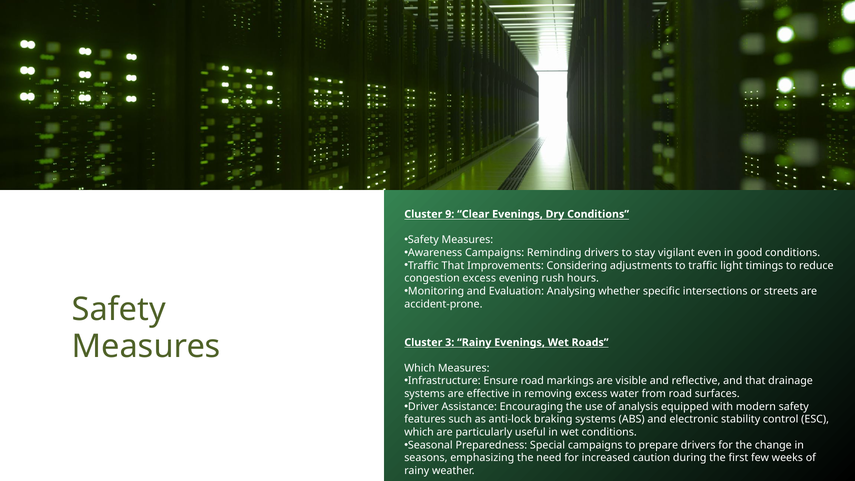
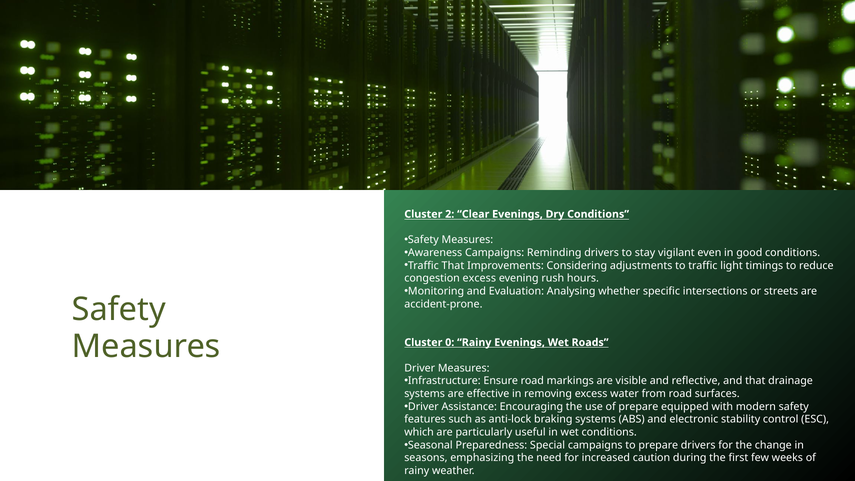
9: 9 -> 2 (450, 214)
3: 3 -> 0 (450, 342)
Which: Which -> Driver (420, 368)
of analysis: analysis -> prepare (638, 407)
